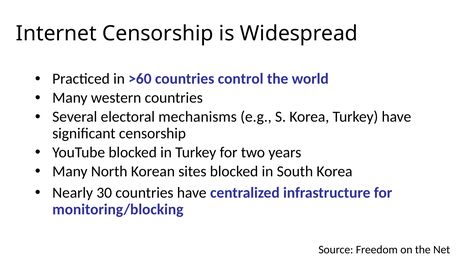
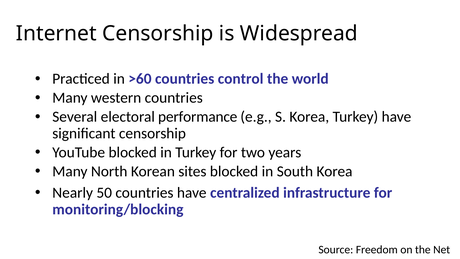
mechanisms: mechanisms -> performance (198, 117)
30: 30 -> 50 (104, 193)
